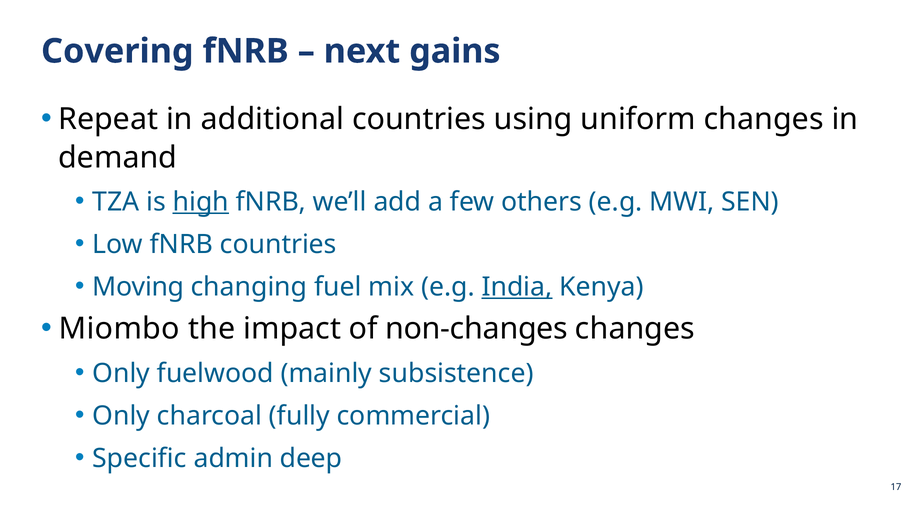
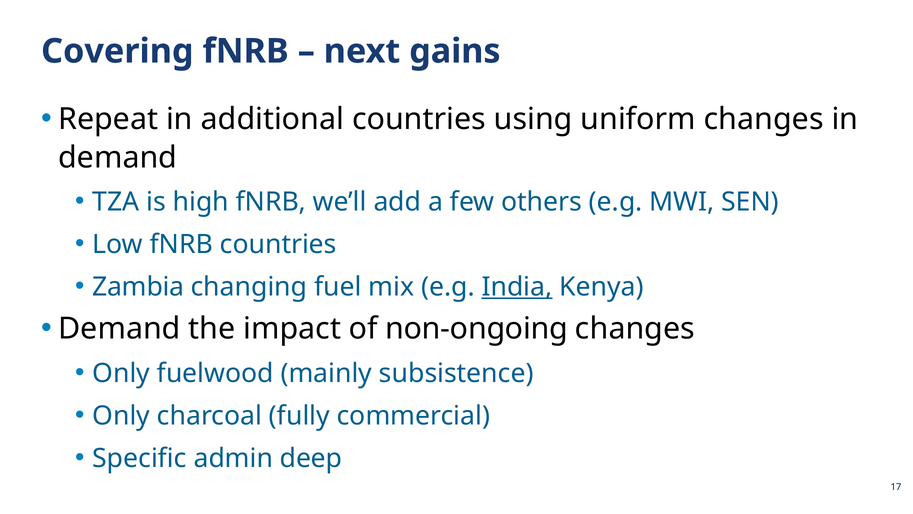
high underline: present -> none (201, 202)
Moving: Moving -> Zambia (138, 287)
Miombo: Miombo -> Demand (119, 329)
non-changes: non-changes -> non-ongoing (477, 329)
